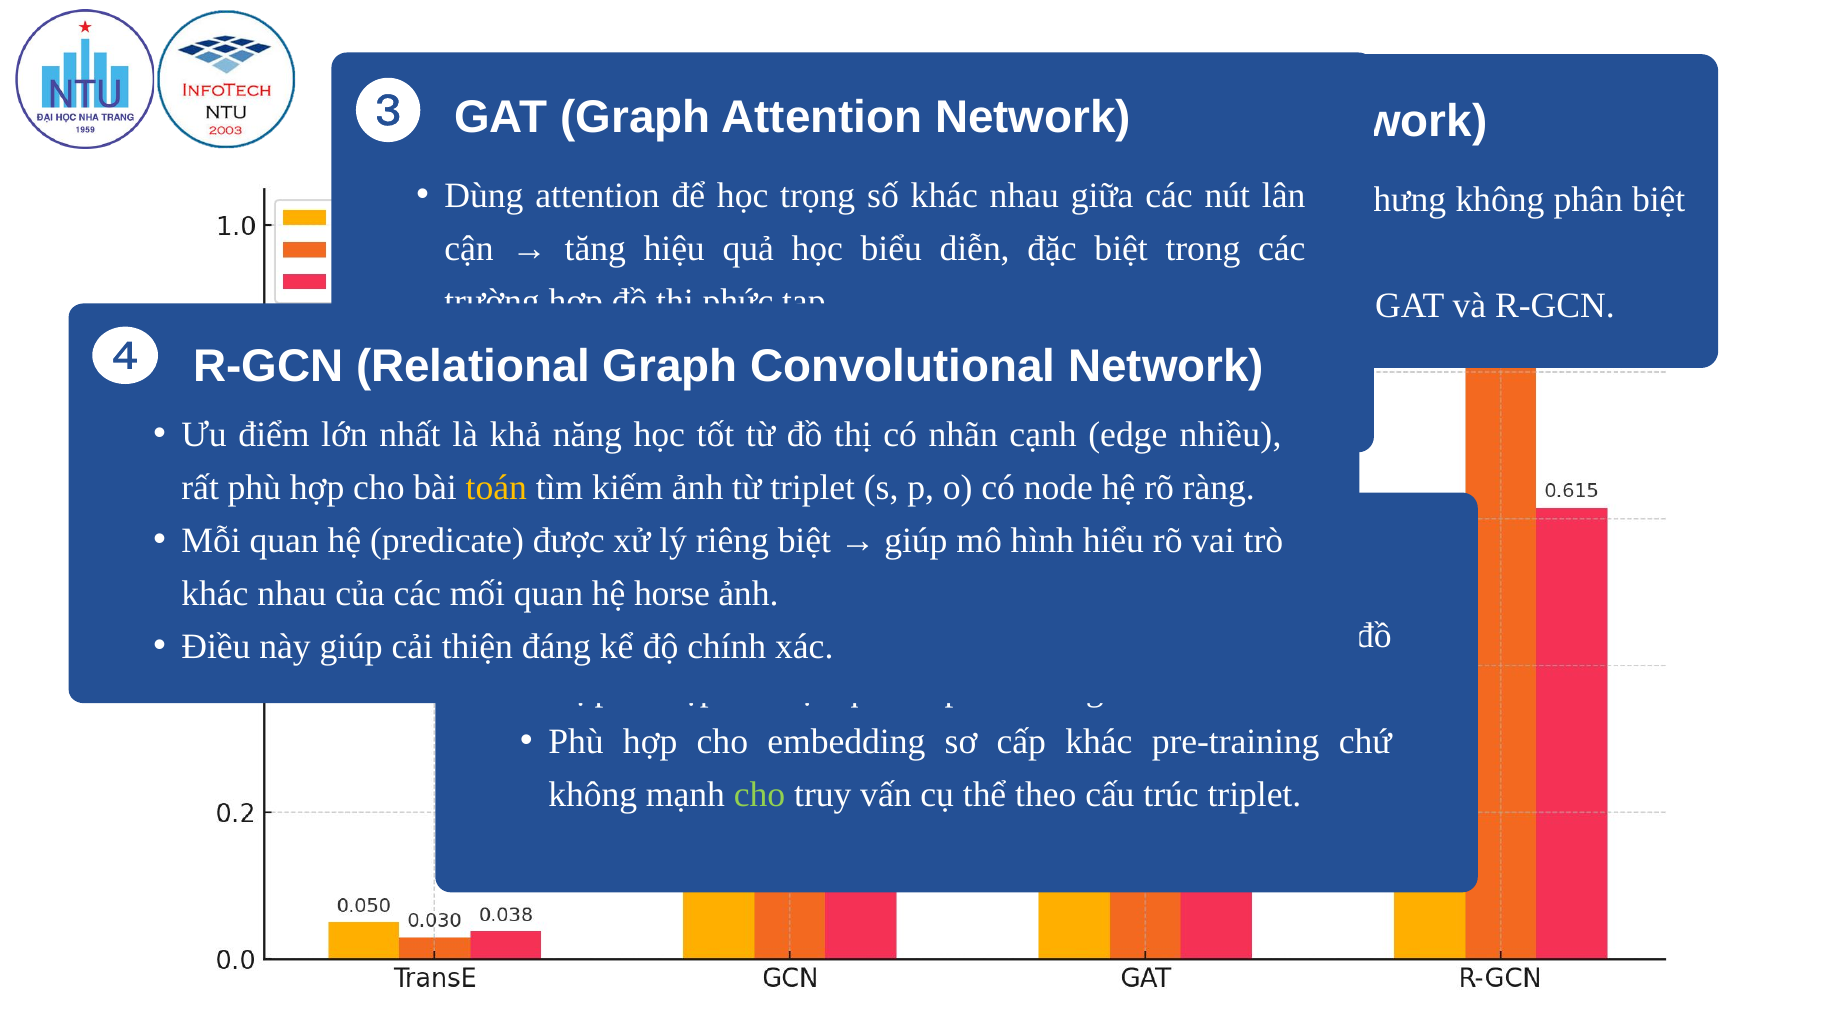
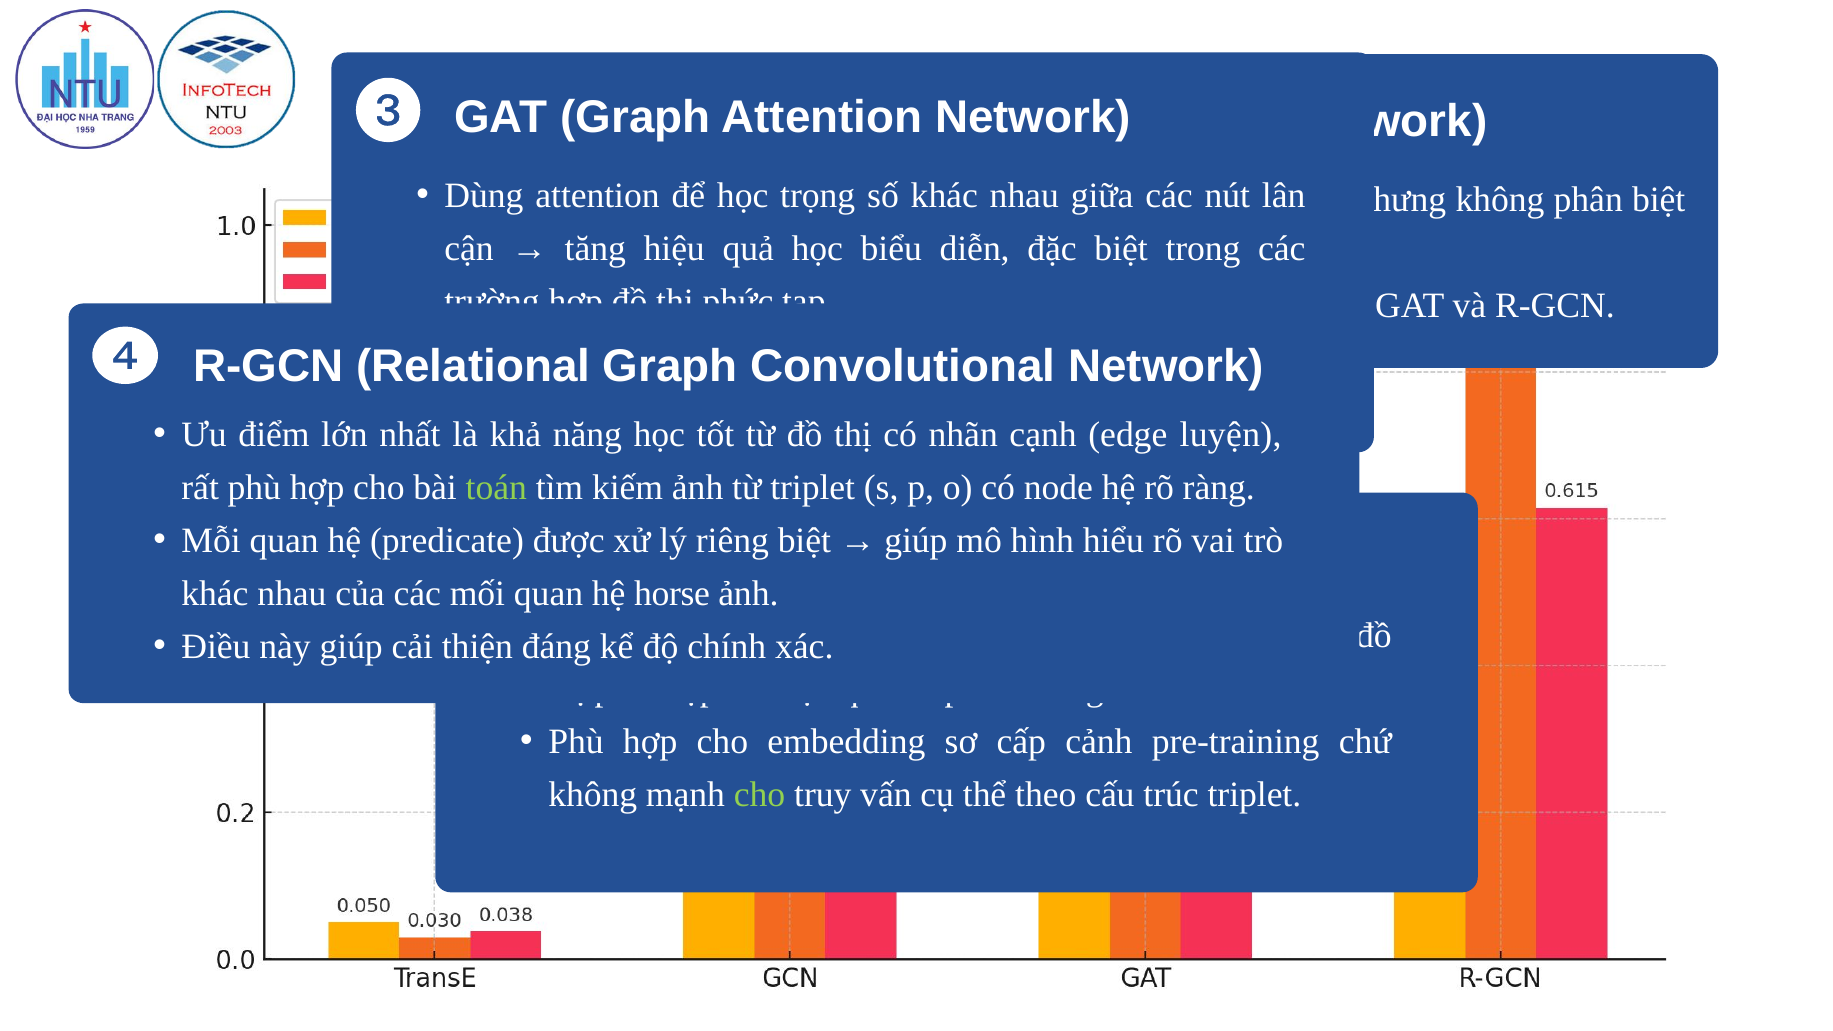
nhiều: nhiều -> luyện (1231, 435)
toán colour: yellow -> light green (496, 488)
cấp khác: khác -> cảnh (1099, 742)
